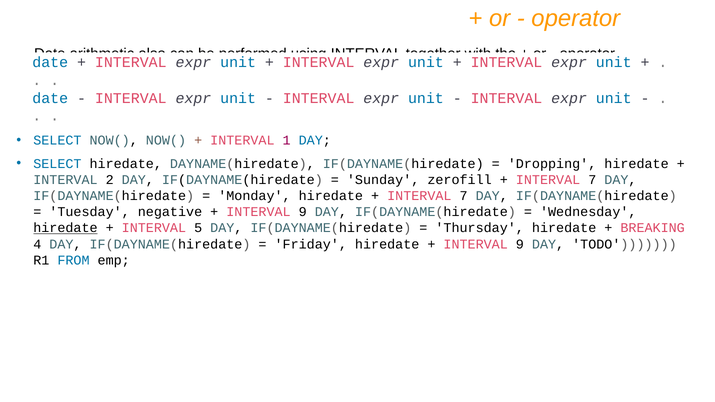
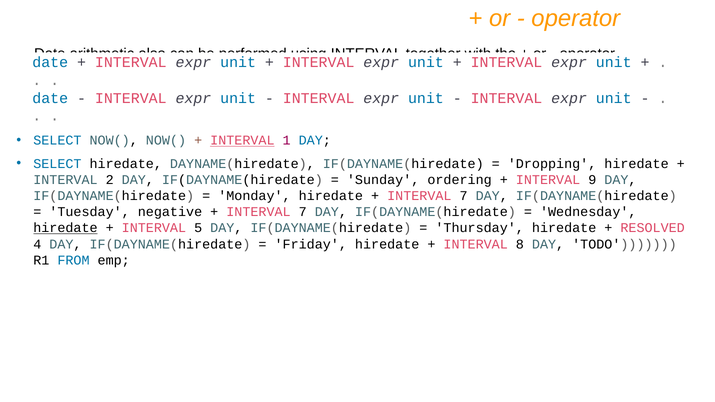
INTERVAL underline: none -> present (242, 141)
zerofill: zerofill -> ordering (460, 180)
7: 7 -> 9 (592, 180)
9: 9 -> 7 (303, 212)
BREAKING: BREAKING -> RESOLVED (653, 228)
9: 9 -> 8 (520, 244)
